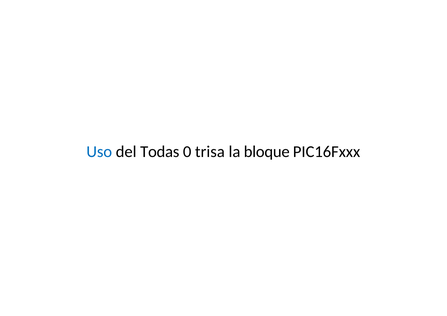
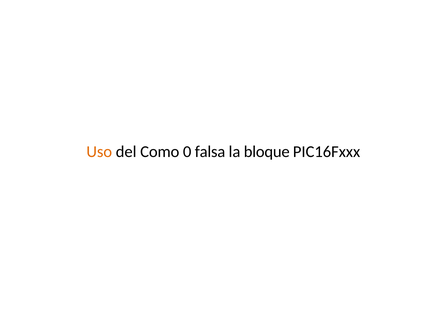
Uso colour: blue -> orange (99, 152)
Todas: Todas -> Como (160, 152)
trisa: trisa -> falsa (210, 152)
